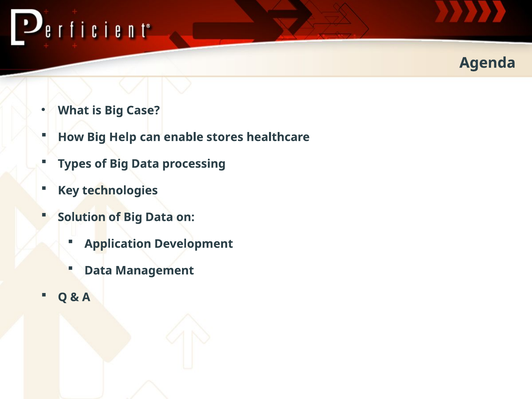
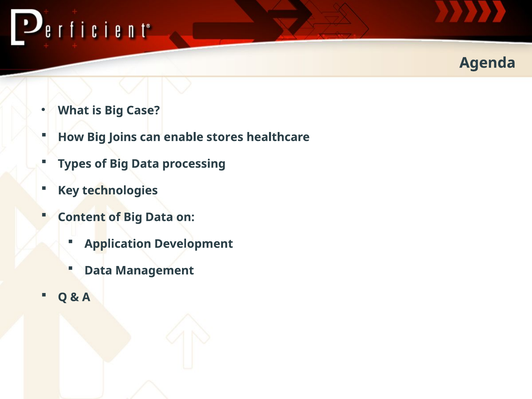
Help: Help -> Joins (123, 137)
Solution: Solution -> Content (82, 217)
